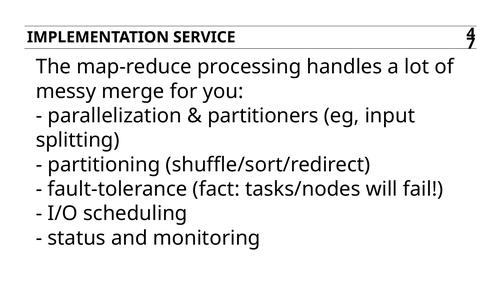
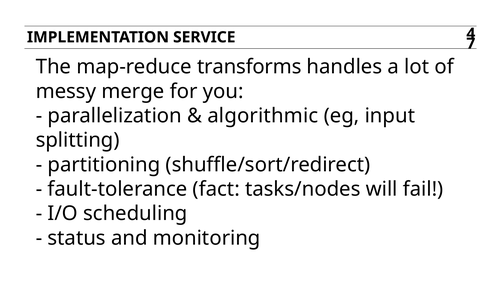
processing: processing -> transforms (249, 67)
partitioners: partitioners -> algorithmic (263, 116)
